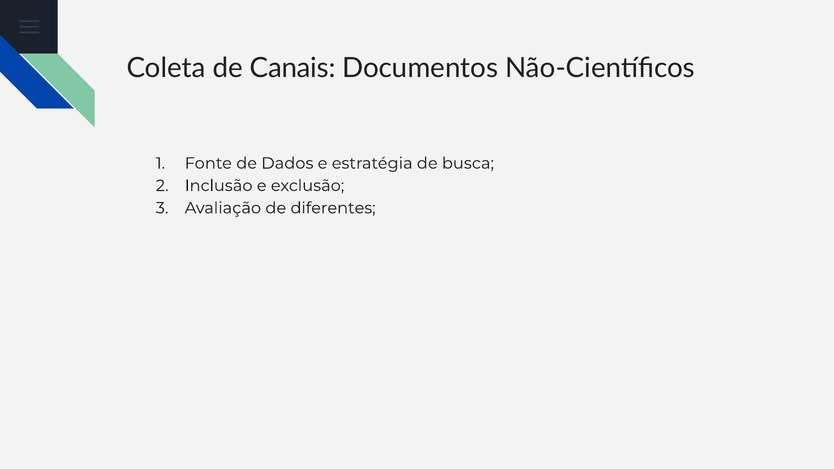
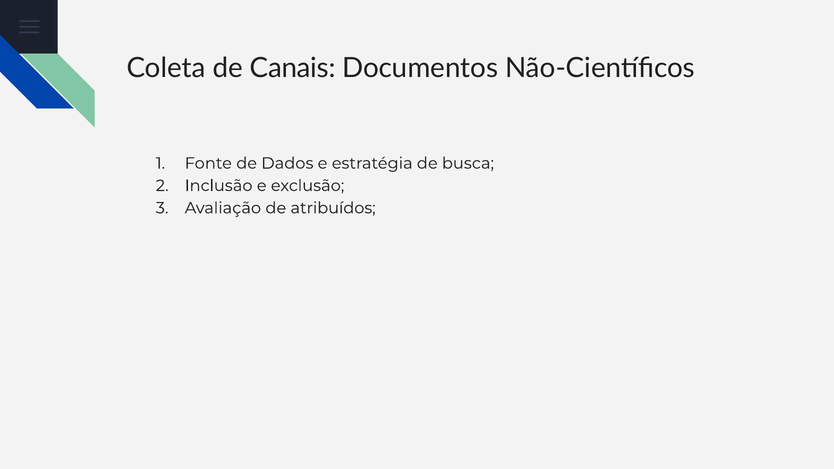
diferentes: diferentes -> atribuídos (333, 208)
